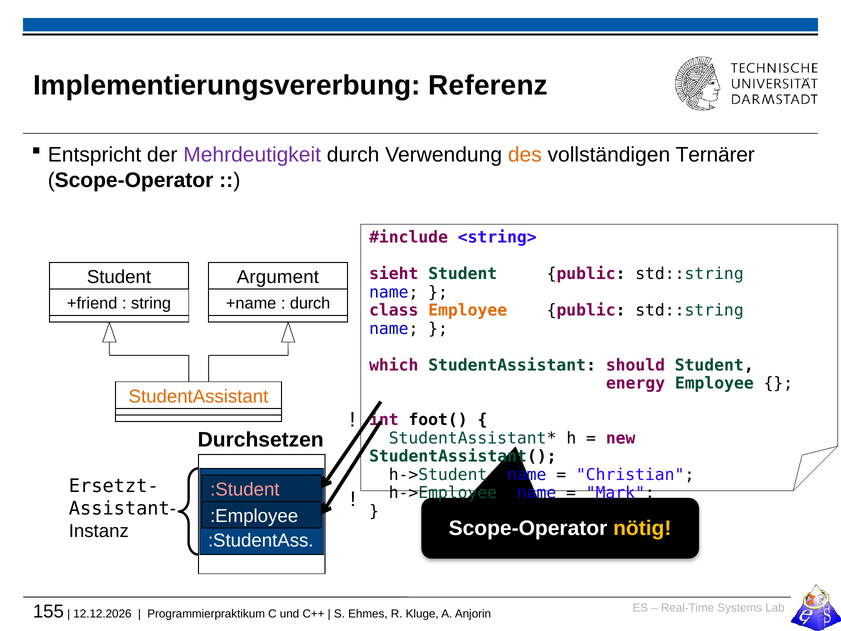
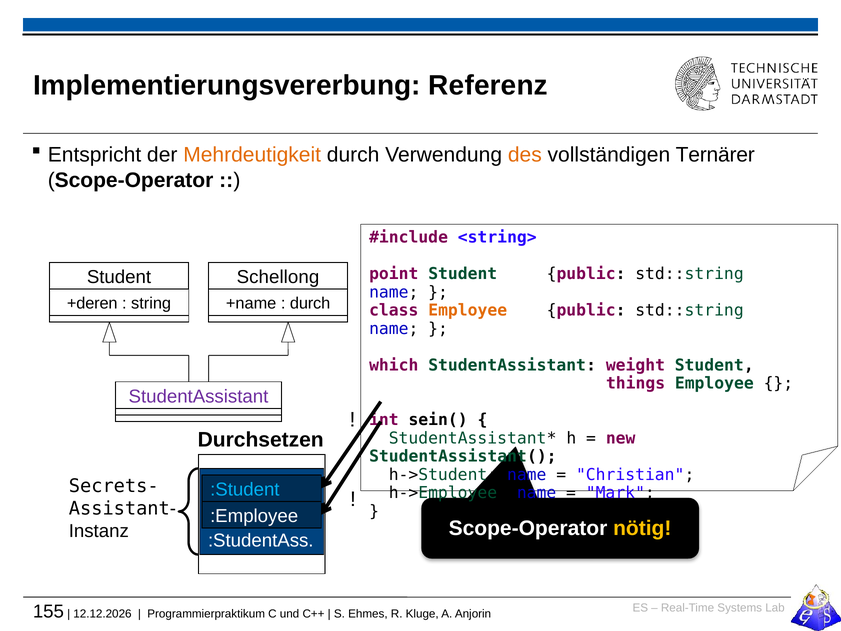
Mehrdeutigkeit colour: purple -> orange (252, 155)
sieht: sieht -> point (394, 274)
Argument: Argument -> Schellong (278, 277)
+friend: +friend -> +deren (92, 303)
should: should -> weight (635, 365)
energy: energy -> things (636, 383)
StudentAssistant colour: orange -> purple (198, 396)
foot(: foot( -> sein( (438, 420)
Ersetzt-: Ersetzt- -> Secrets- (114, 486)
:Student colour: pink -> light blue (245, 489)
